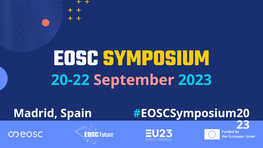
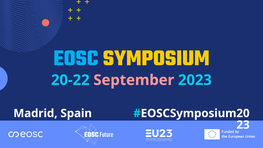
EOSC colour: white -> light blue (76, 58)
